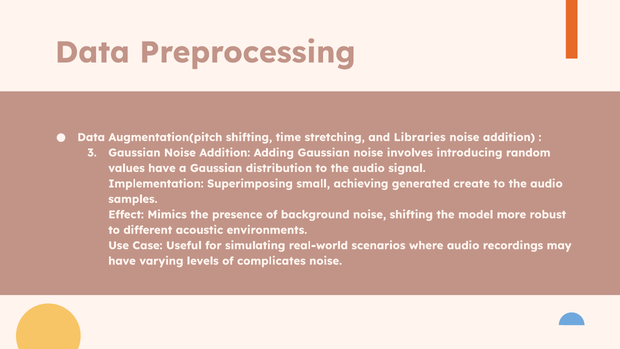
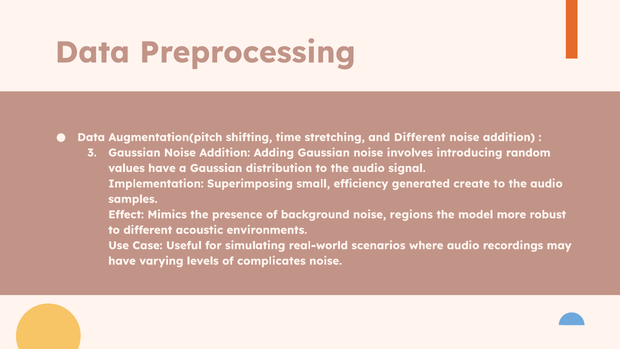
and Libraries: Libraries -> Different (420, 137)
achieving: achieving -> efficiency (361, 184)
noise shifting: shifting -> regions (411, 214)
